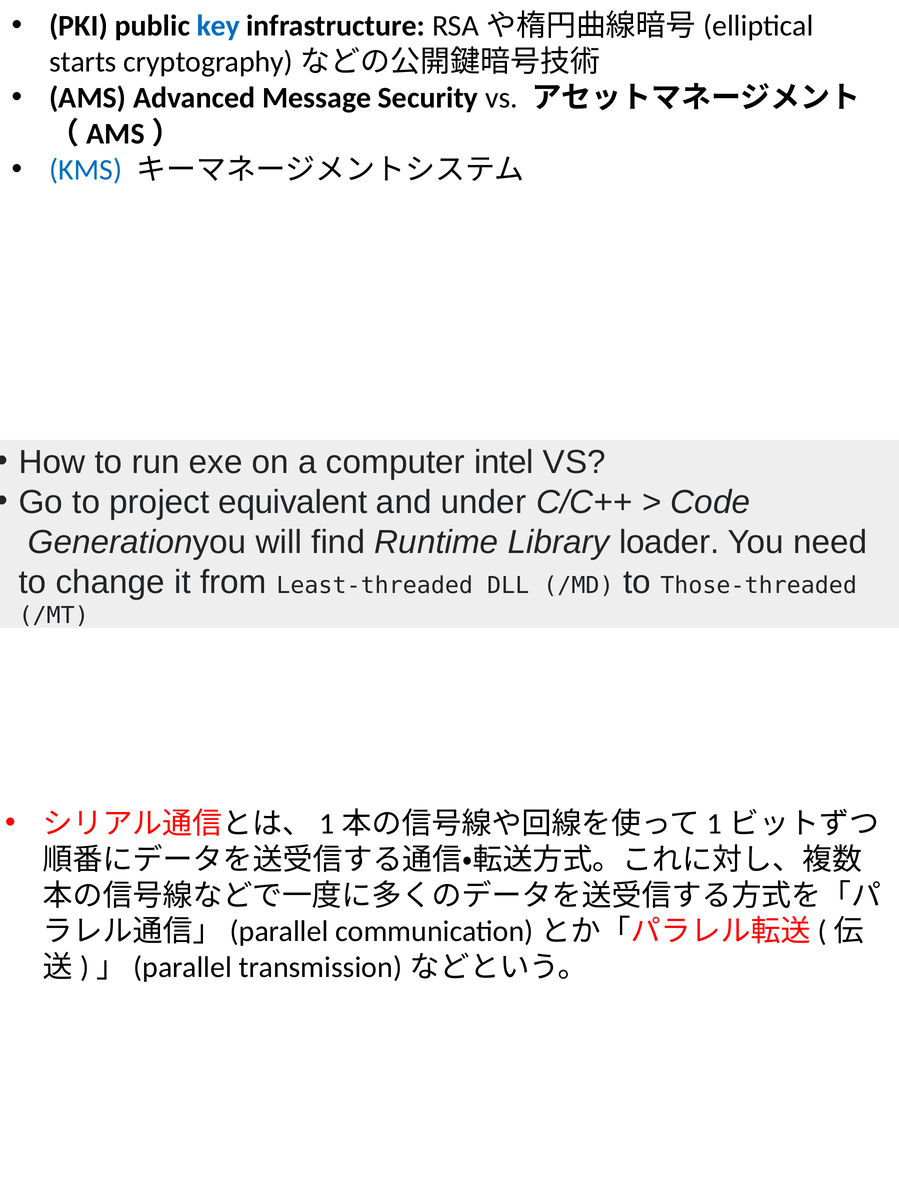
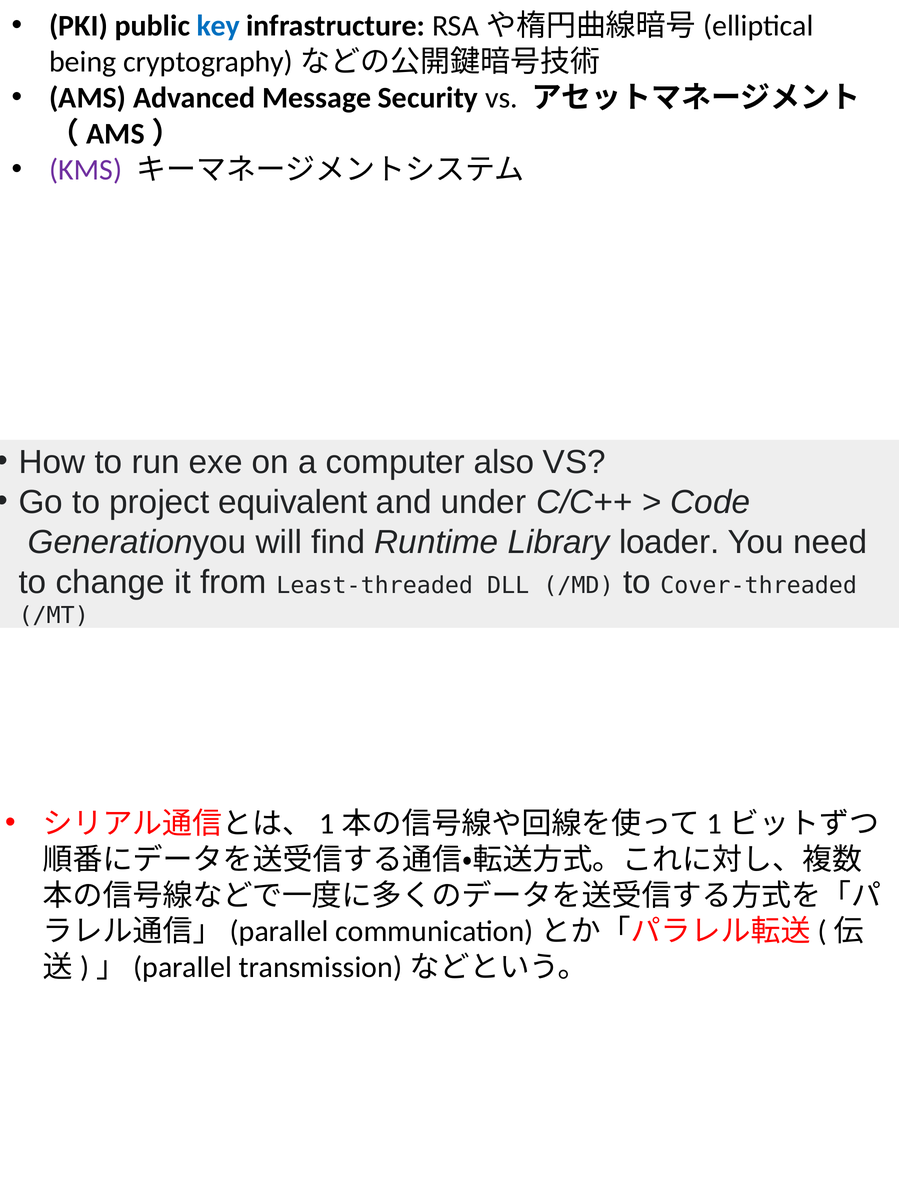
starts: starts -> being (83, 62)
KMS colour: blue -> purple (86, 170)
intel: intel -> also (504, 462)
Those-threaded: Those-threaded -> Cover-threaded (759, 585)
